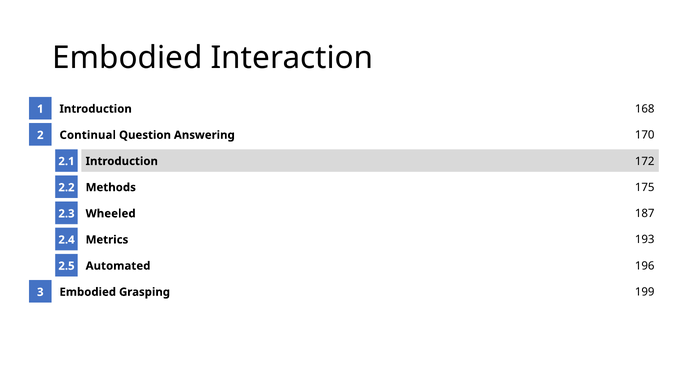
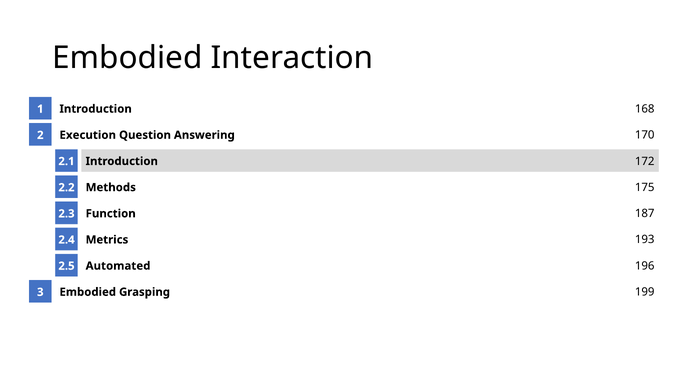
Continual: Continual -> Execution (88, 135)
Wheeled: Wheeled -> Function (111, 214)
